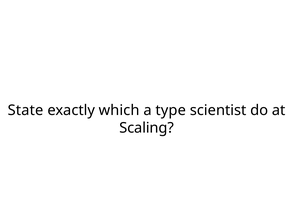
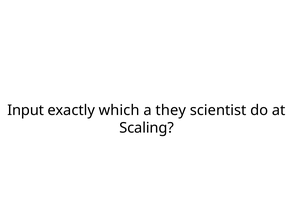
State: State -> Input (26, 110)
type: type -> they (171, 110)
